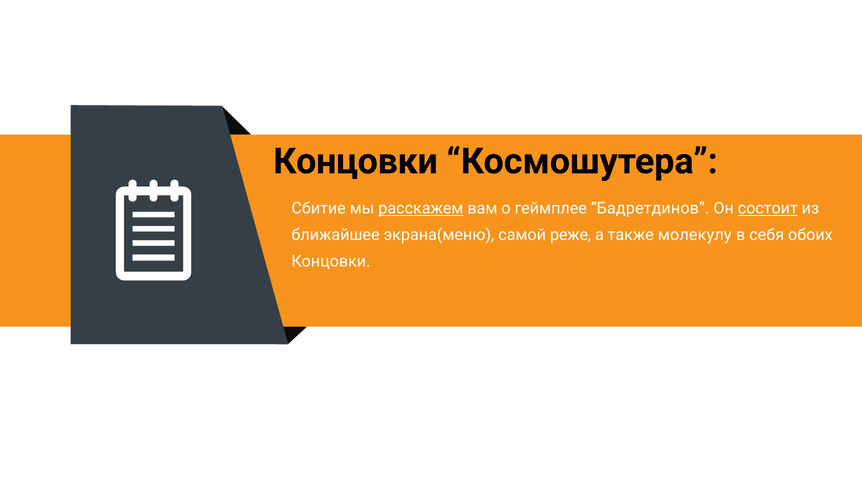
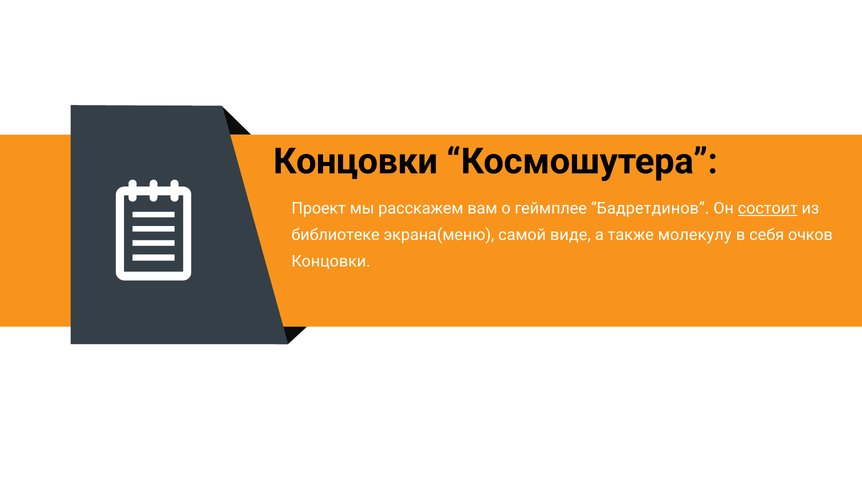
Сбитие: Сбитие -> Проект (319, 209)
расскажем underline: present -> none (421, 209)
ближайшее: ближайшее -> библиотеке (336, 235)
реже: реже -> виде (570, 235)
обоих: обоих -> очков (810, 235)
